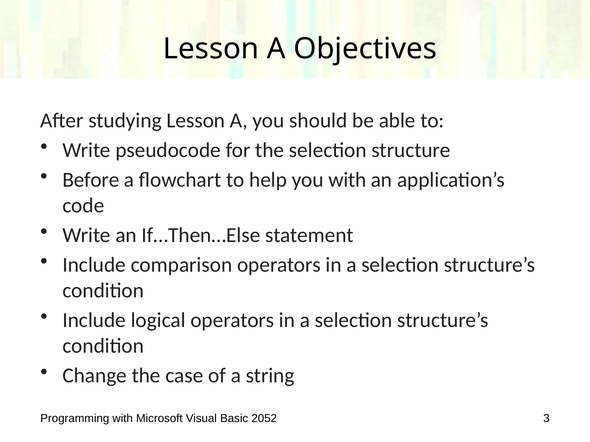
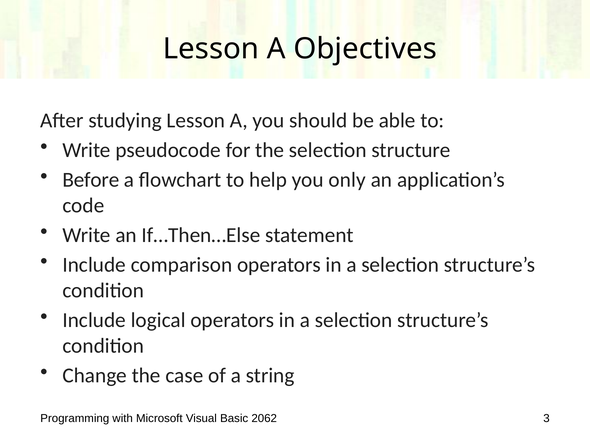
you with: with -> only (347, 180)
2052: 2052 -> 2062 (264, 419)
